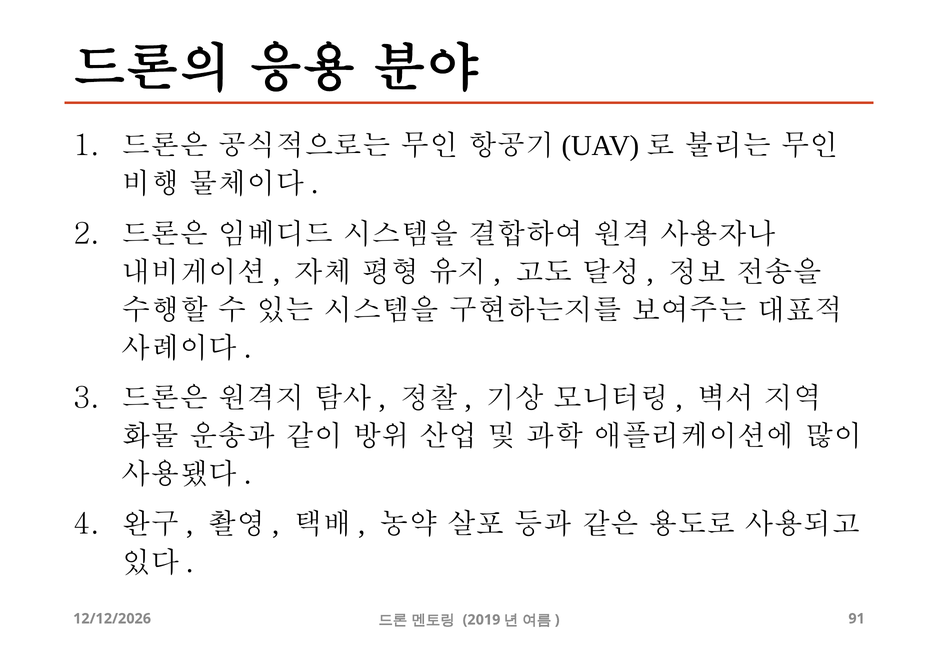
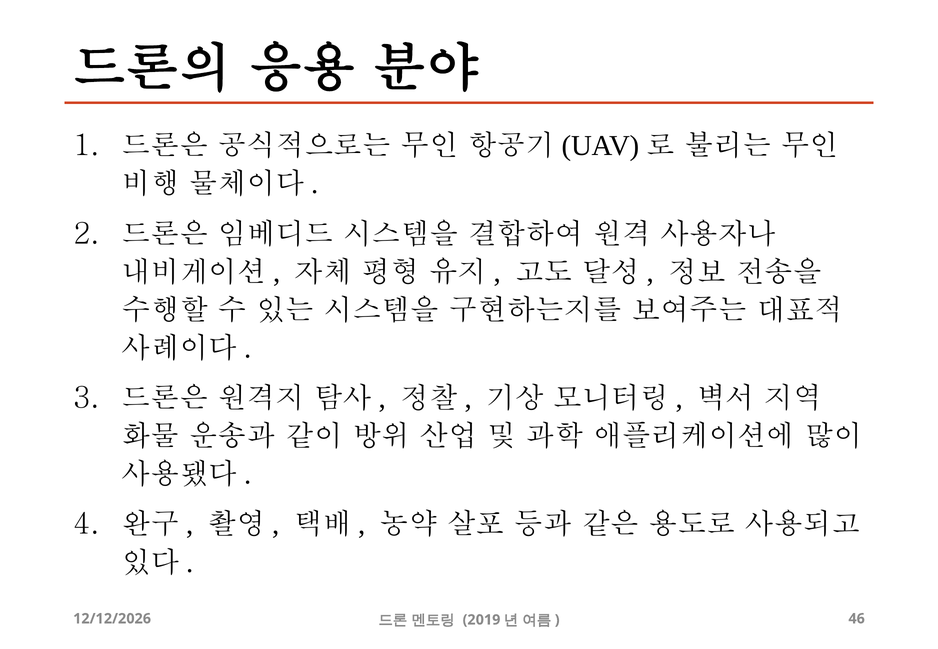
91: 91 -> 46 (857, 619)
